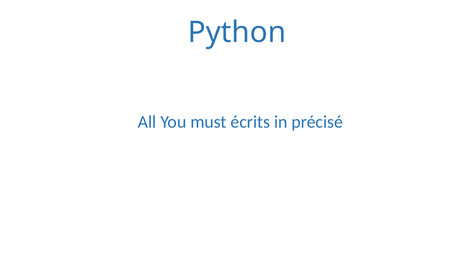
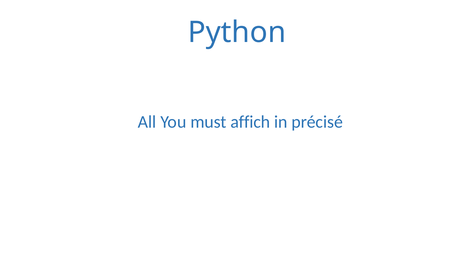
écrits: écrits -> affich (250, 122)
